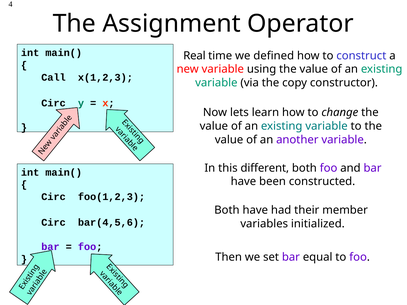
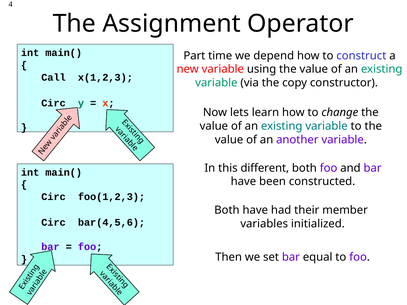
Real: Real -> Part (194, 56)
defined: defined -> depend (274, 56)
